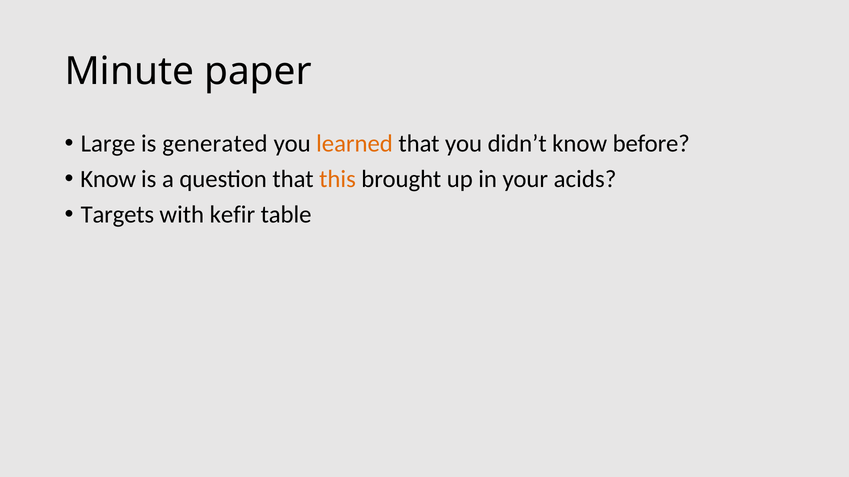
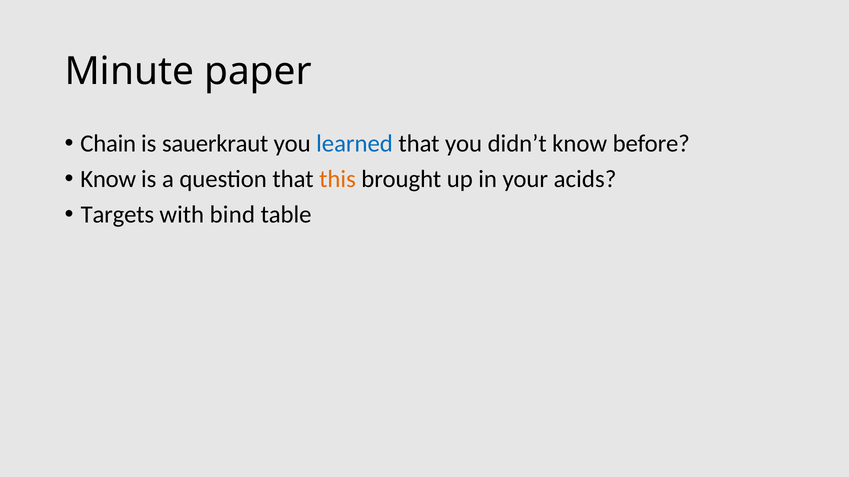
Large: Large -> Chain (108, 144)
generated: generated -> sauerkraut (215, 144)
learned colour: orange -> blue (355, 144)
kefir: kefir -> bind (232, 215)
